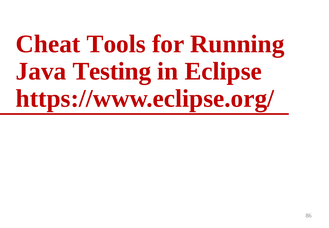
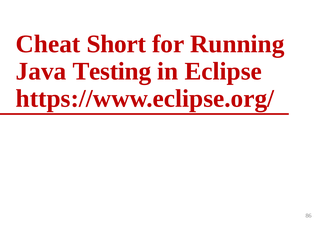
Tools: Tools -> Short (116, 44)
